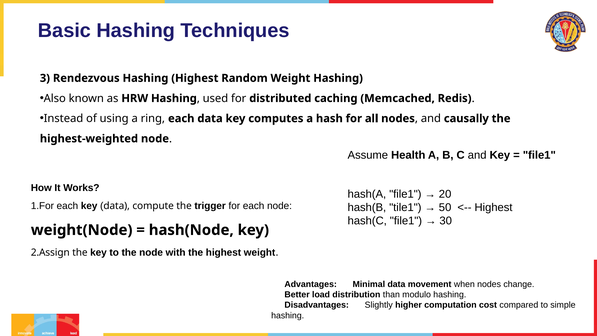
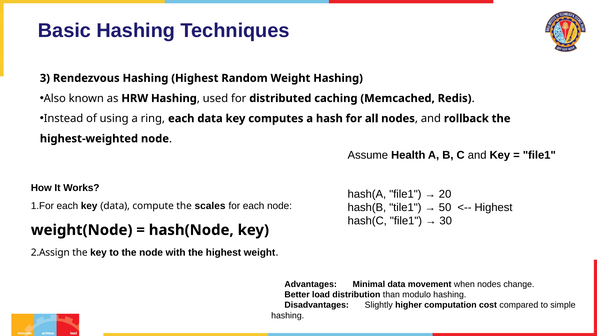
causally: causally -> rollback (466, 118)
trigger: trigger -> scales (210, 206)
